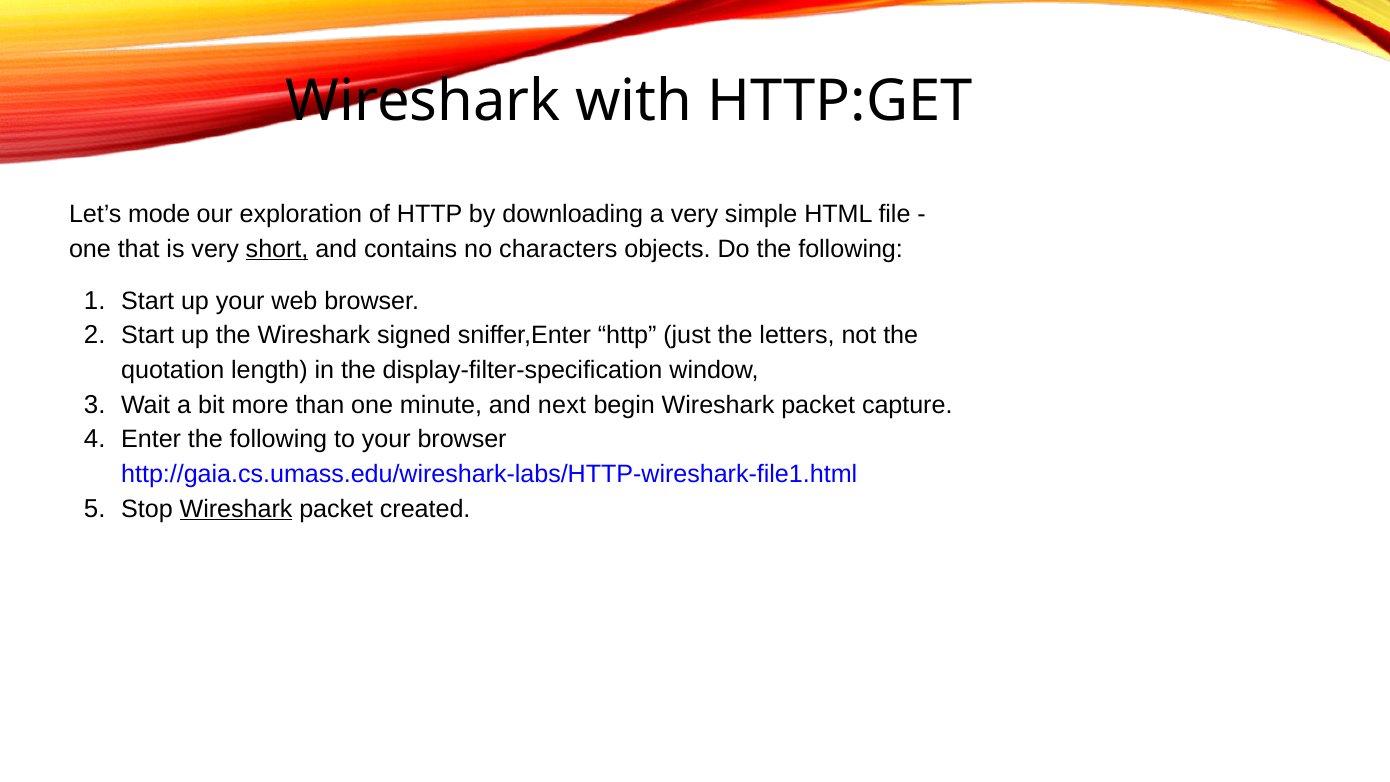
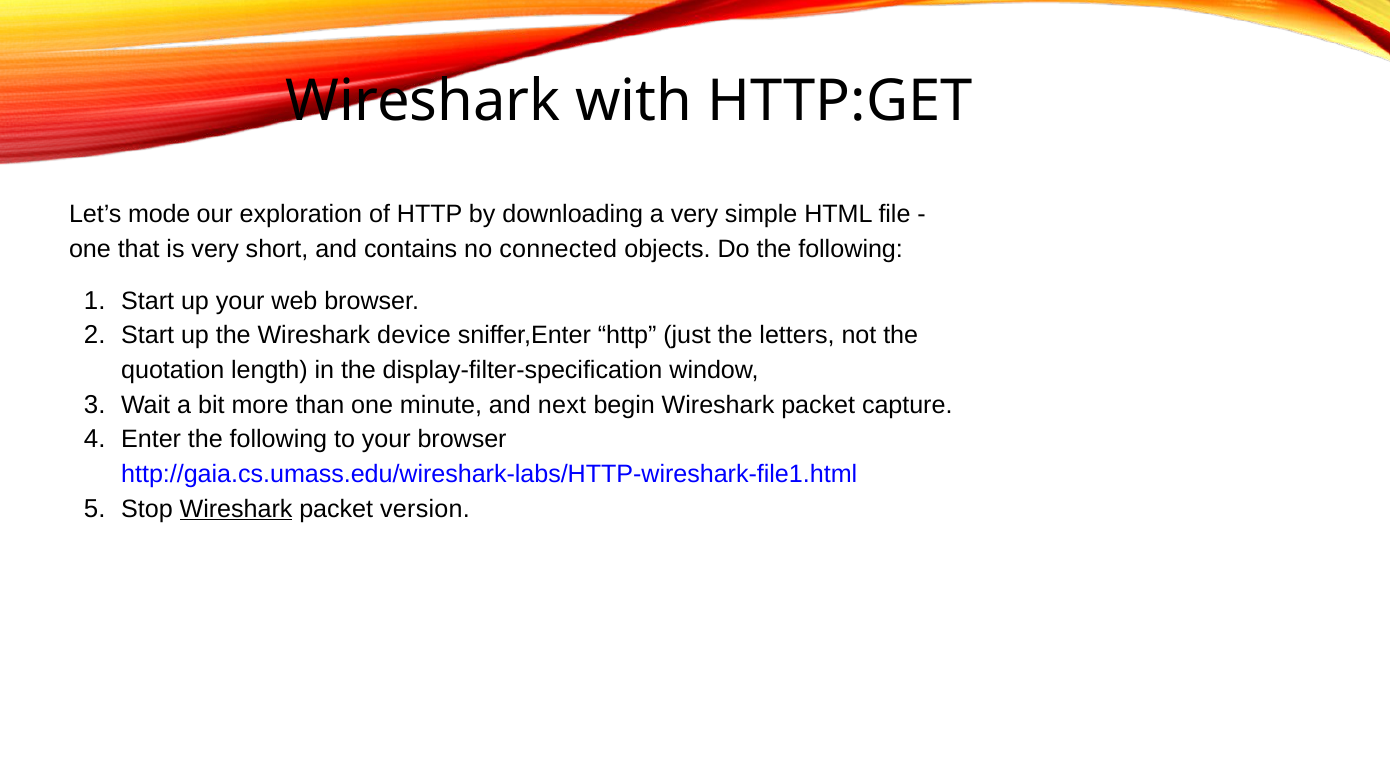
short underline: present -> none (277, 249)
characters: characters -> connected (558, 249)
signed: signed -> device (414, 335)
created: created -> version (425, 509)
